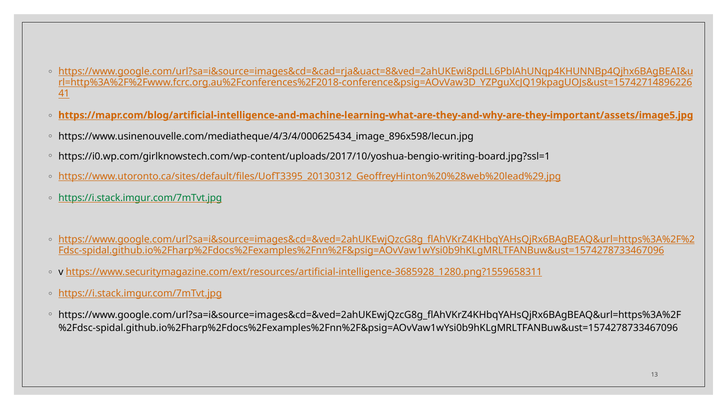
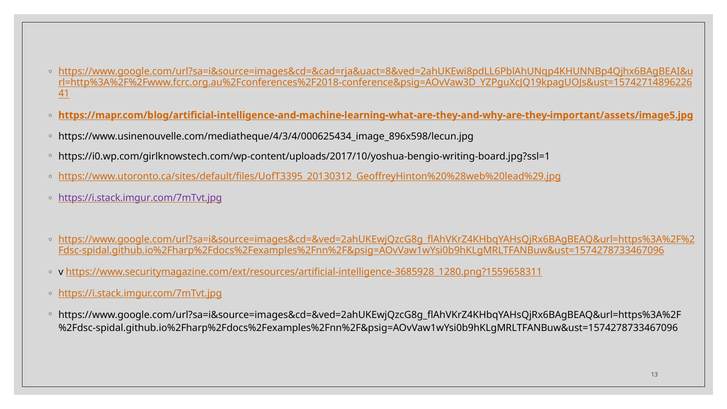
https://i.stack.imgur.com/7mTvt.jpg colour: green -> purple (140, 198)
